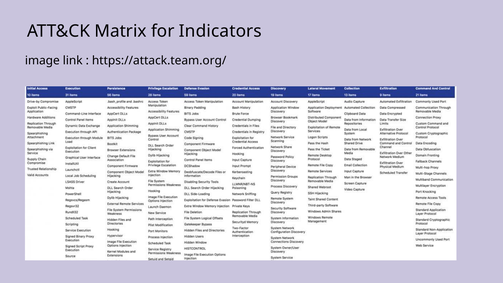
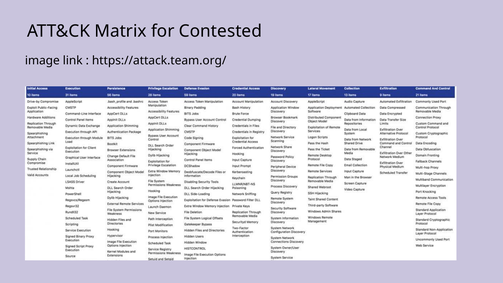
Indicators: Indicators -> Contested (220, 31)
